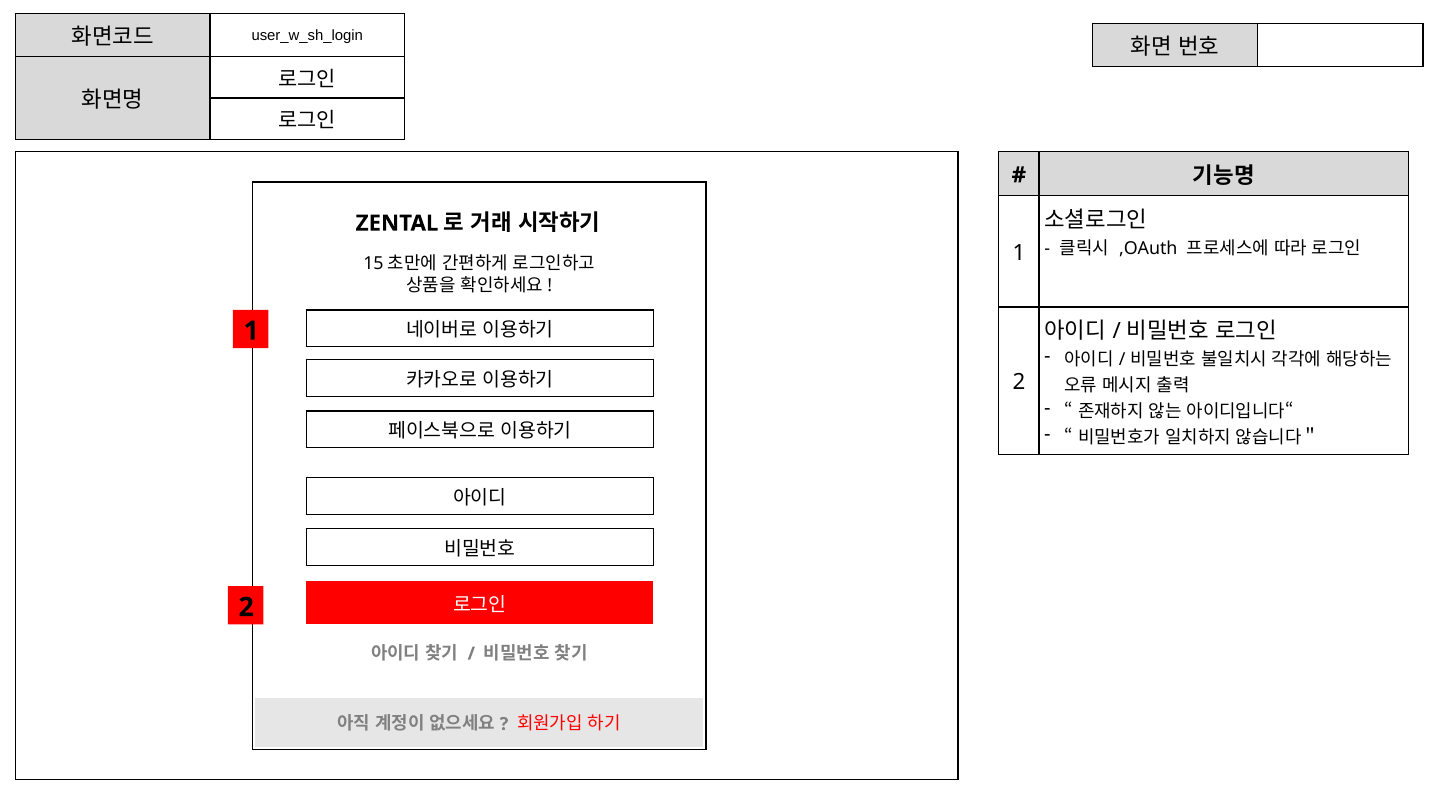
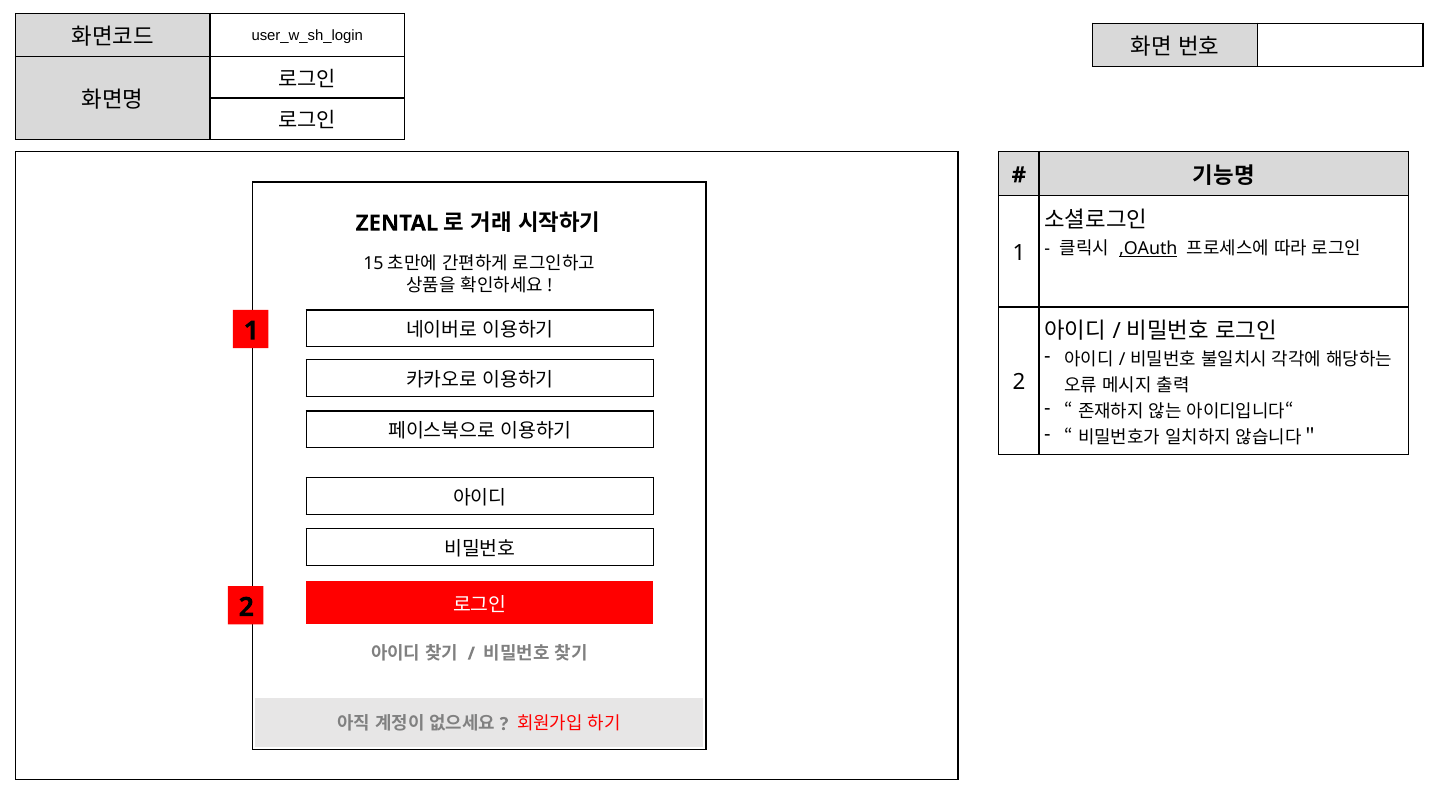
,OAuth underline: none -> present (1148, 248)
